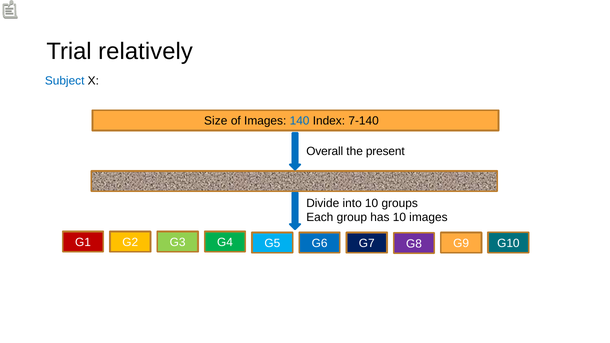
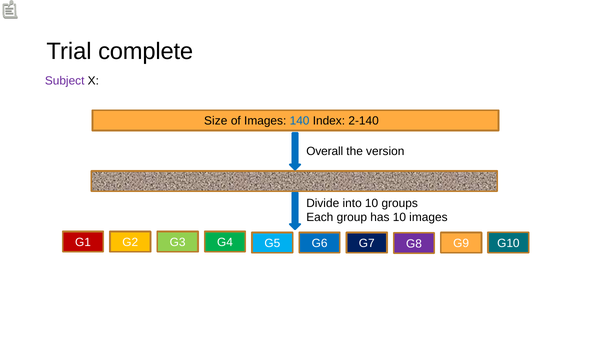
relatively: relatively -> complete (146, 51)
Subject colour: blue -> purple (65, 81)
7-140: 7-140 -> 2-140 (364, 121)
present: present -> version (385, 151)
